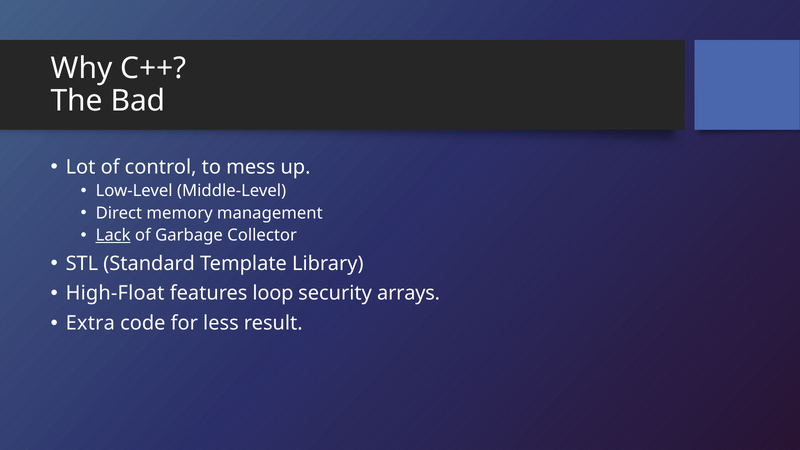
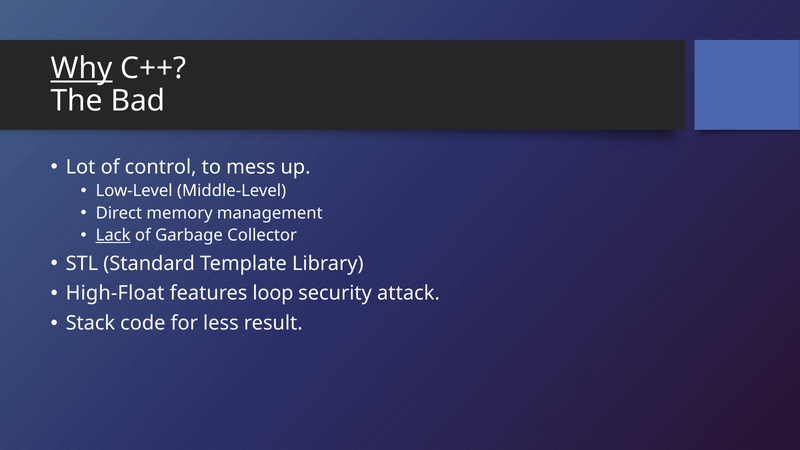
Why underline: none -> present (82, 68)
arrays: arrays -> attack (408, 293)
Extra: Extra -> Stack (90, 323)
